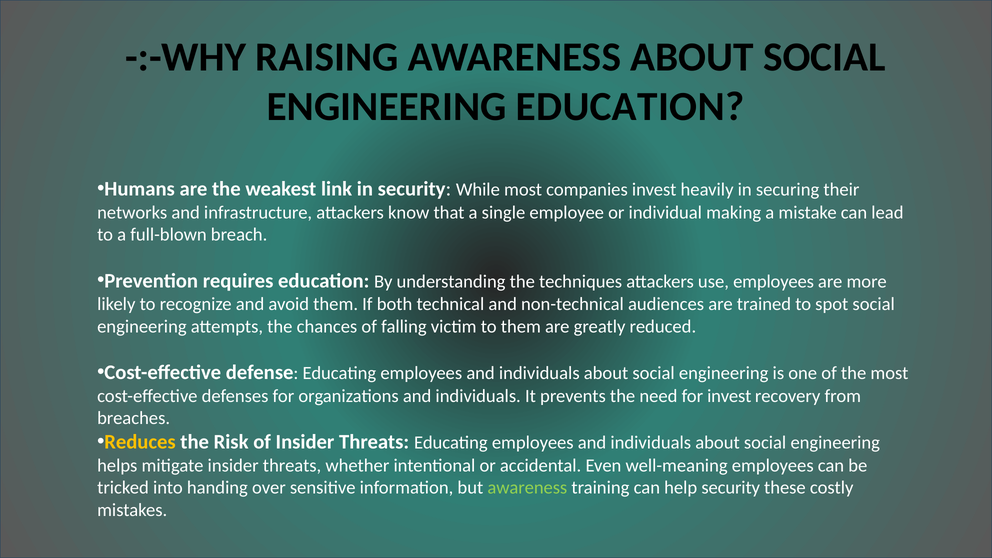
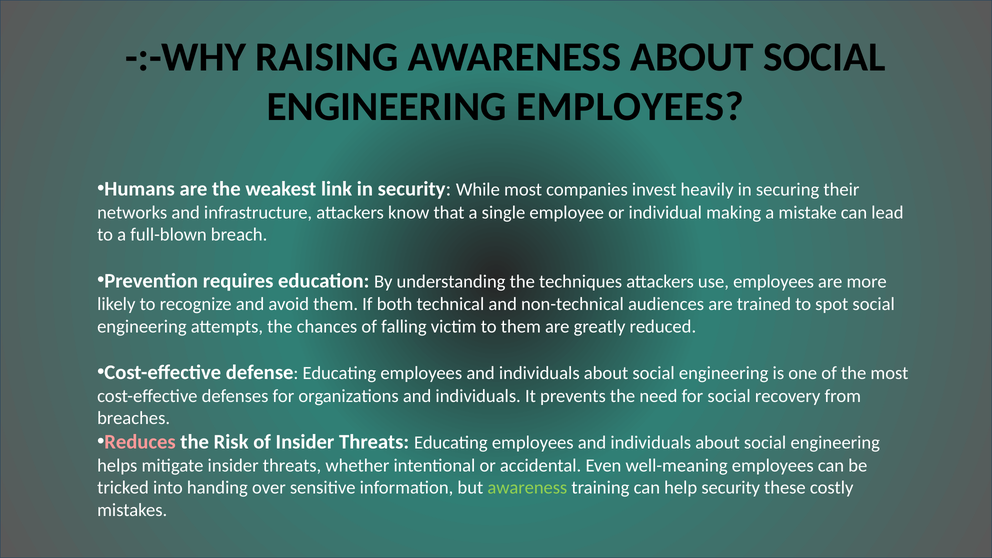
ENGINEERING EDUCATION: EDUCATION -> EMPLOYEES (630, 107)
for invest: invest -> social (729, 396)
Reduces colour: yellow -> pink (140, 442)
